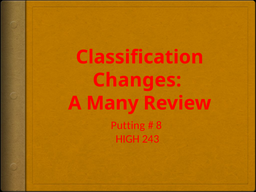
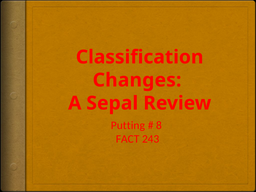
Many: Many -> Sepal (112, 103)
HIGH: HIGH -> FACT (128, 139)
